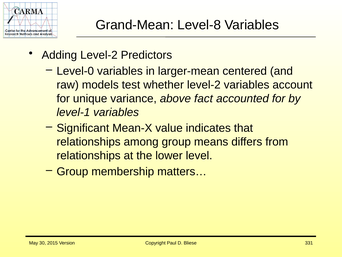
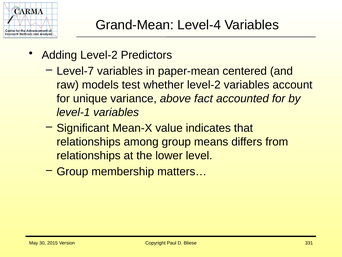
Level-8: Level-8 -> Level-4 (199, 25)
Level-0: Level-0 -> Level-7 (75, 71)
larger-mean: larger-mean -> paper-mean (189, 71)
